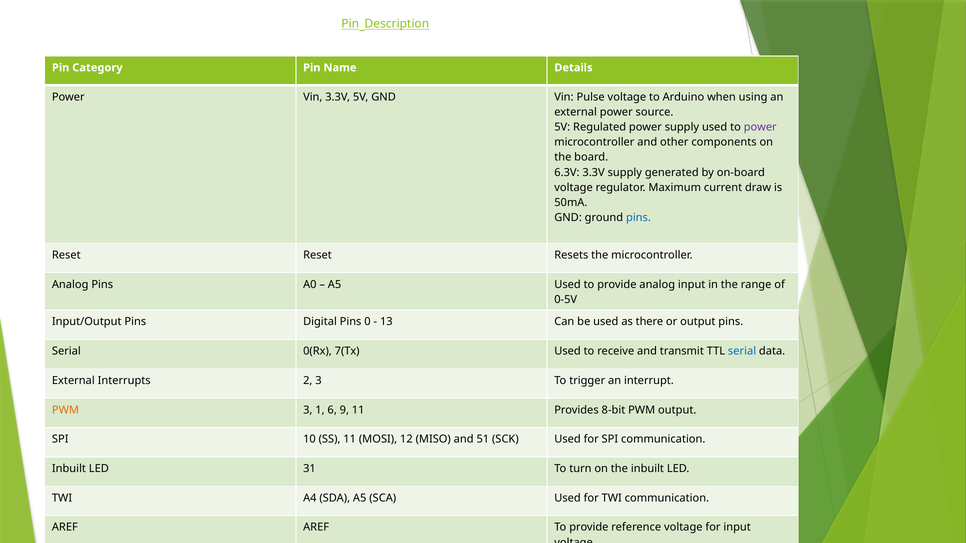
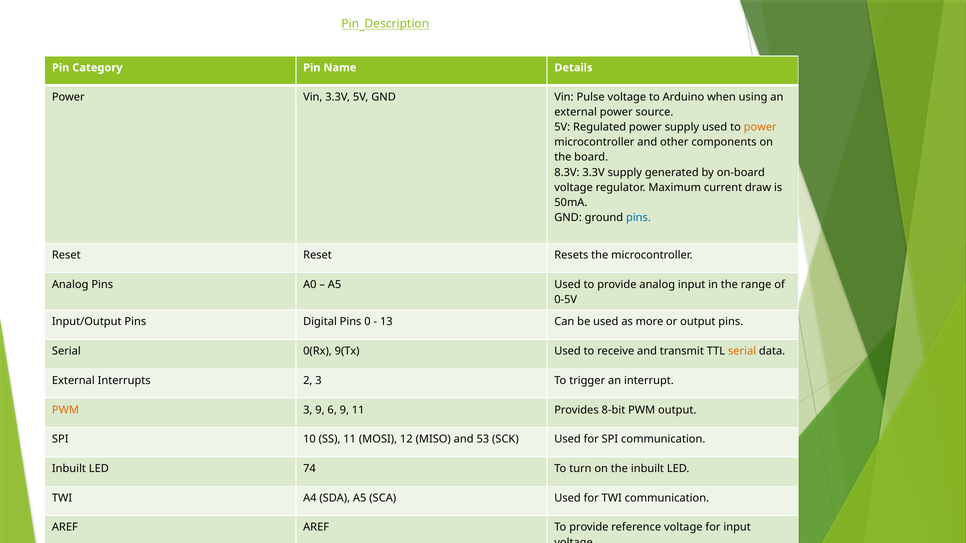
power colour: purple -> orange (760, 127)
6.3V: 6.3V -> 8.3V (567, 173)
there: there -> more (649, 322)
7(Tx: 7(Tx -> 9(Tx (347, 351)
serial colour: blue -> orange (742, 351)
3 1: 1 -> 9 (320, 410)
51: 51 -> 53 (483, 440)
31: 31 -> 74 (309, 469)
